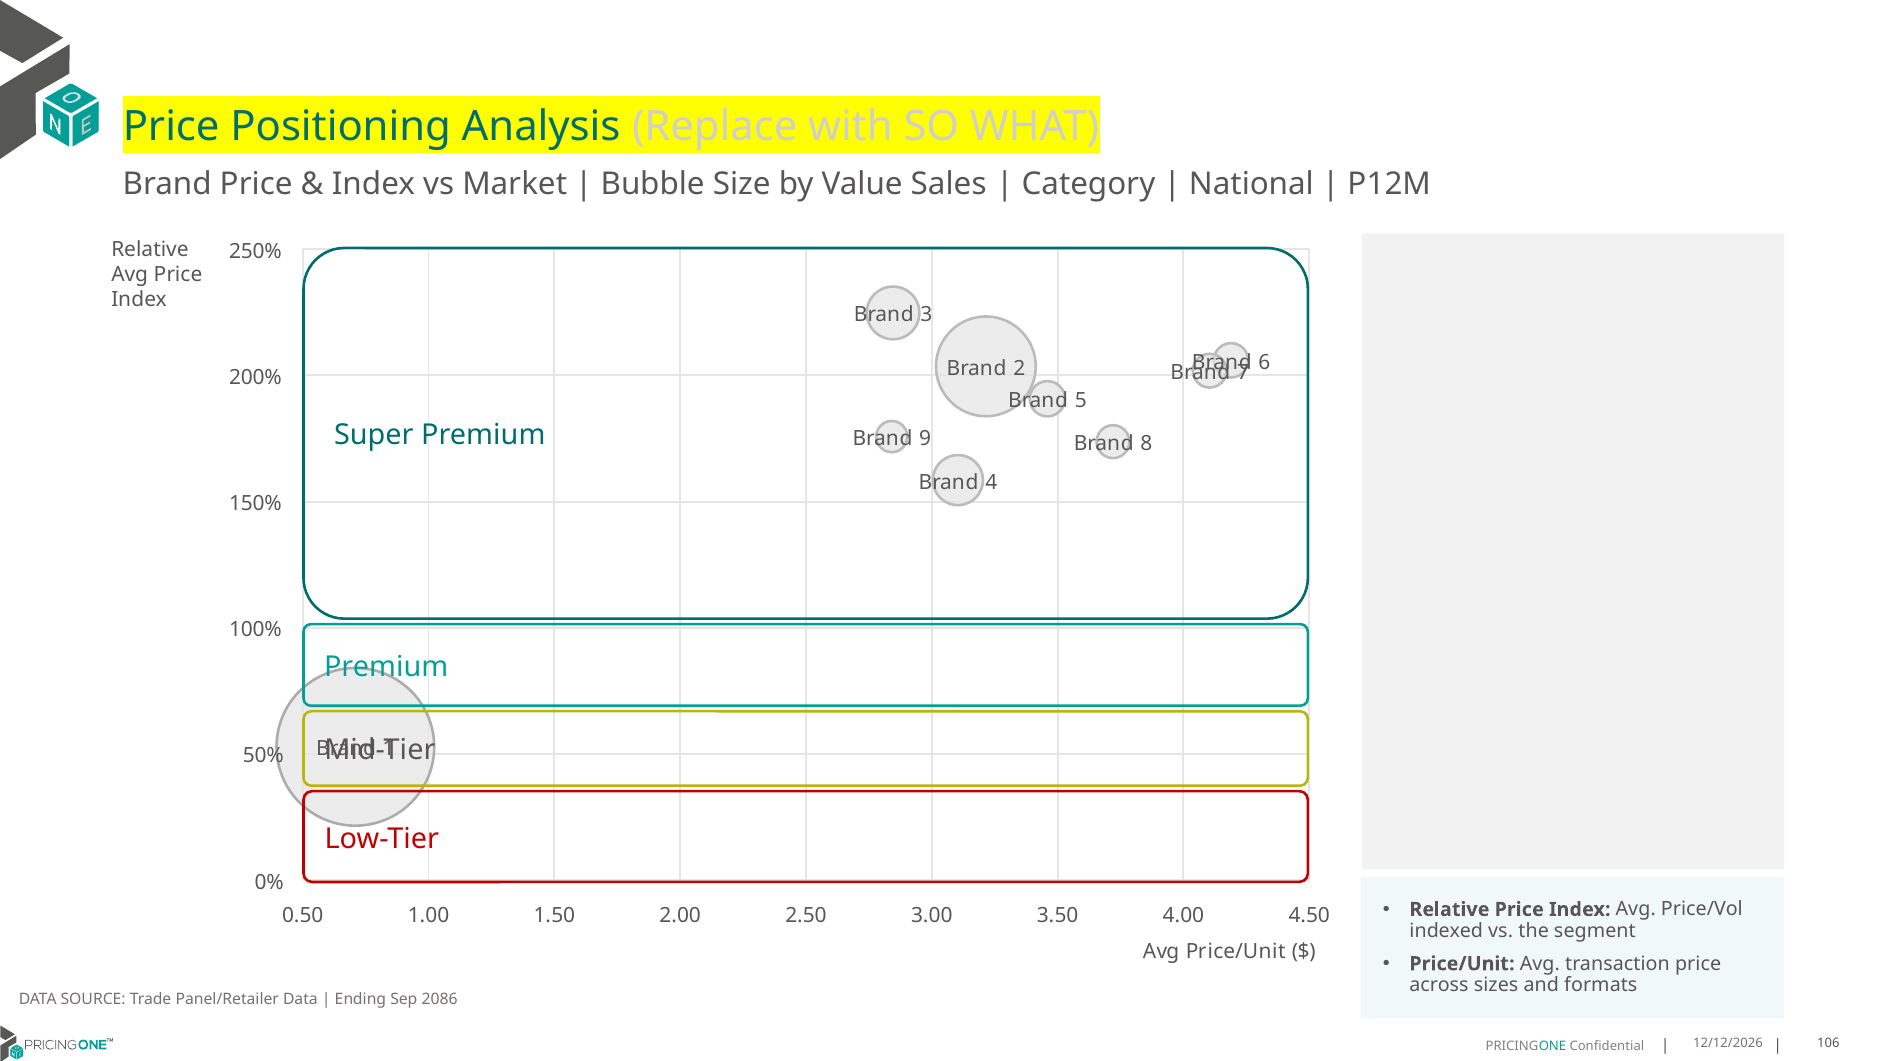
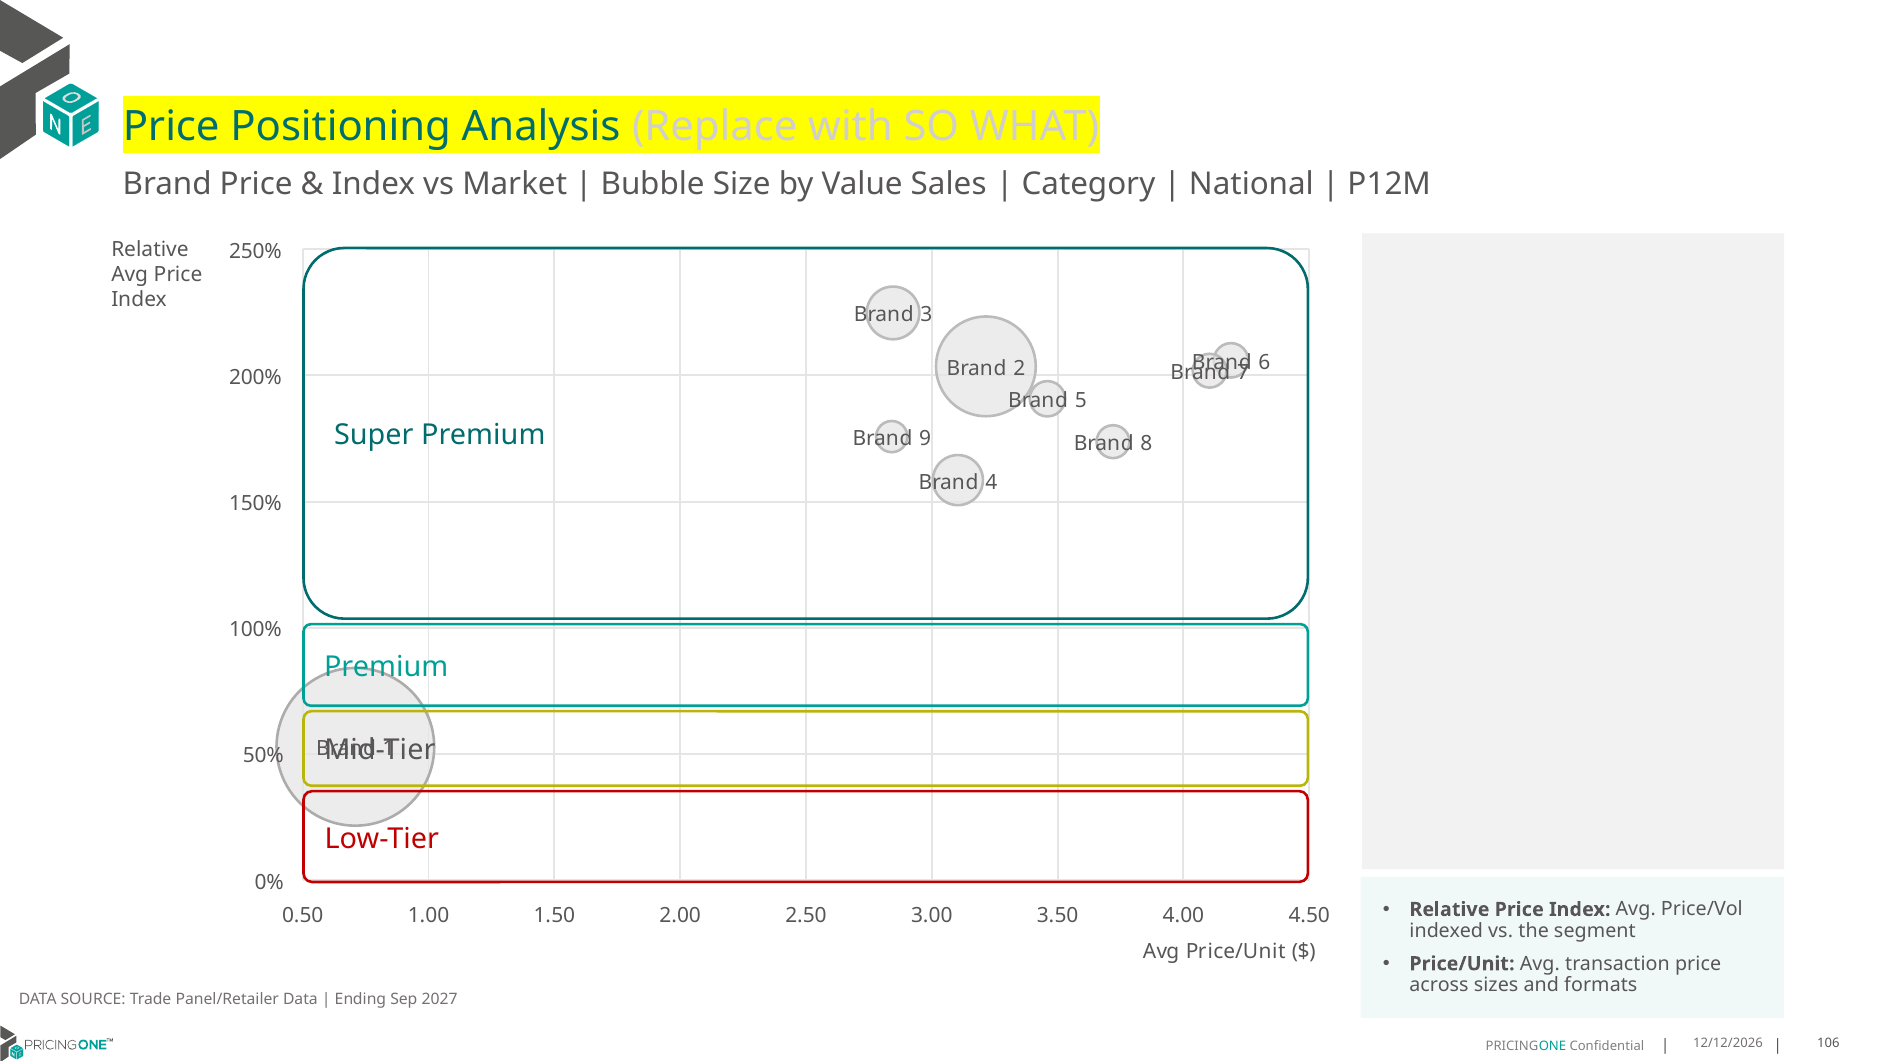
2086: 2086 -> 2027 (440, 999)
